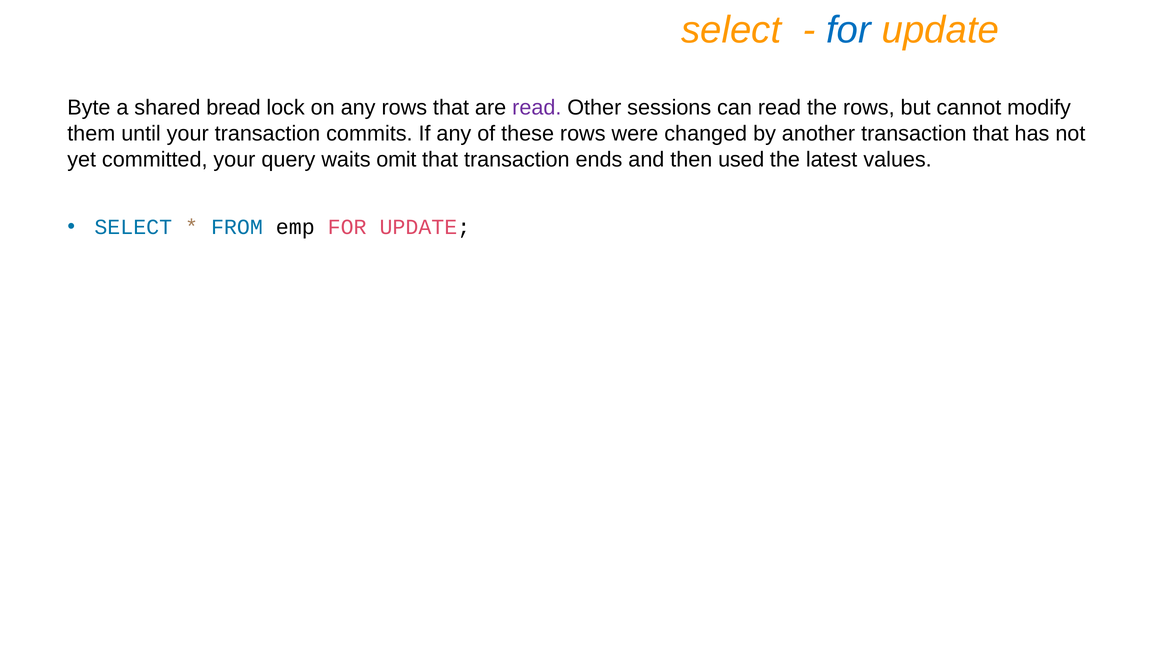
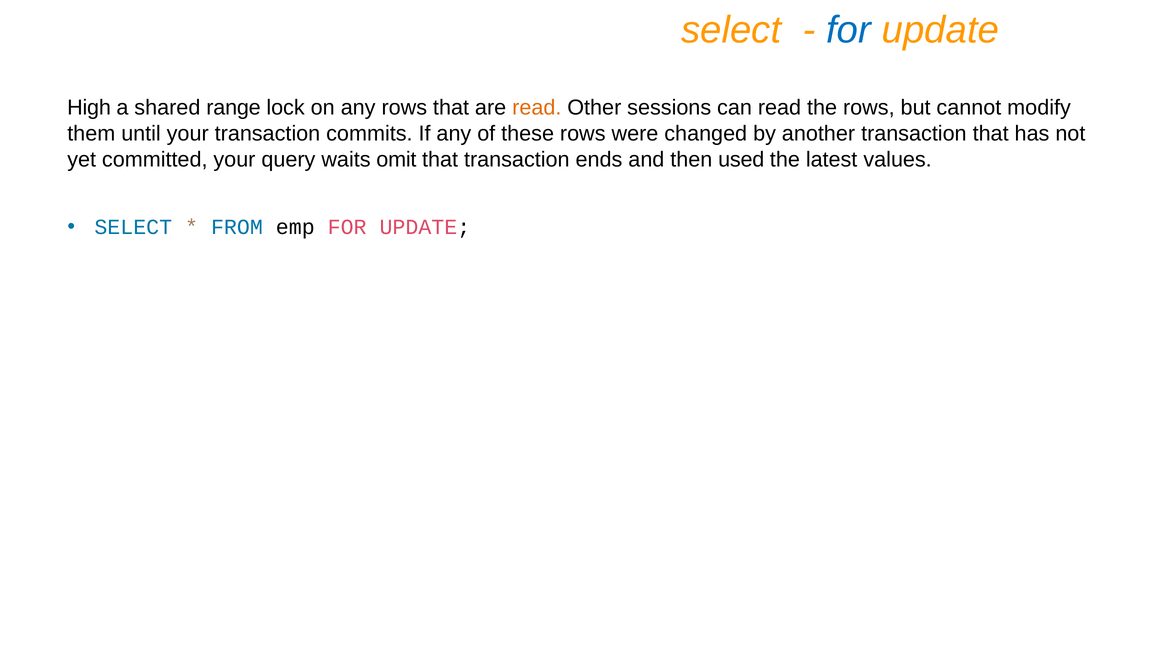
Byte: Byte -> High (89, 108)
bread: bread -> range (234, 108)
read colour: purple -> orange (537, 108)
